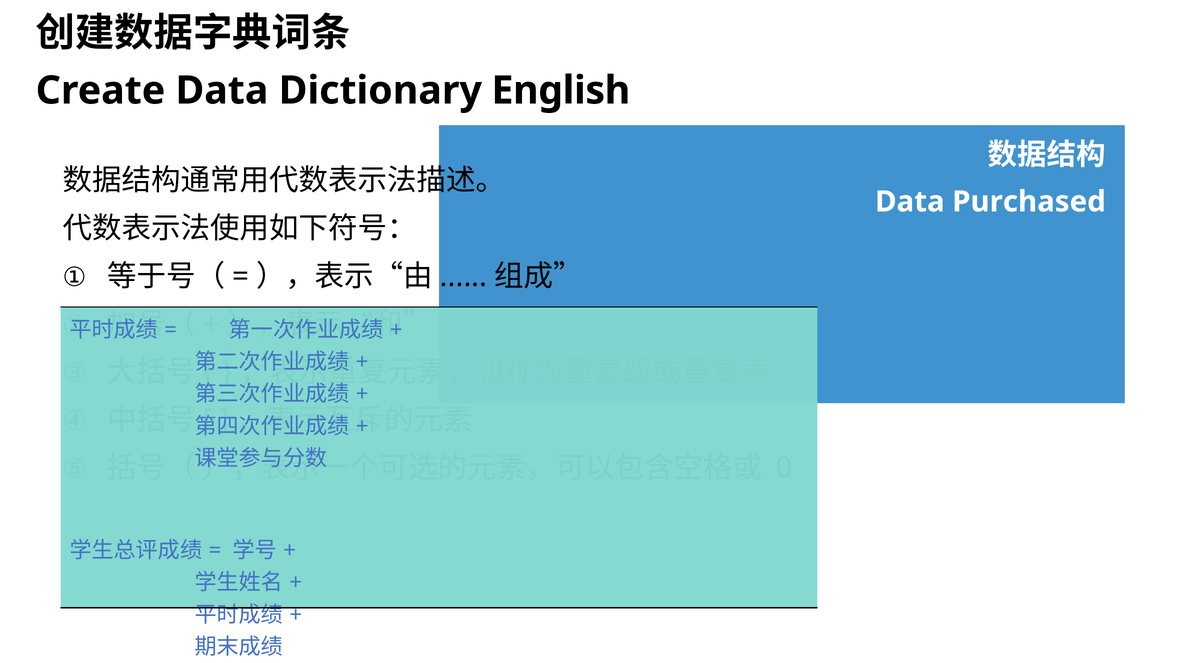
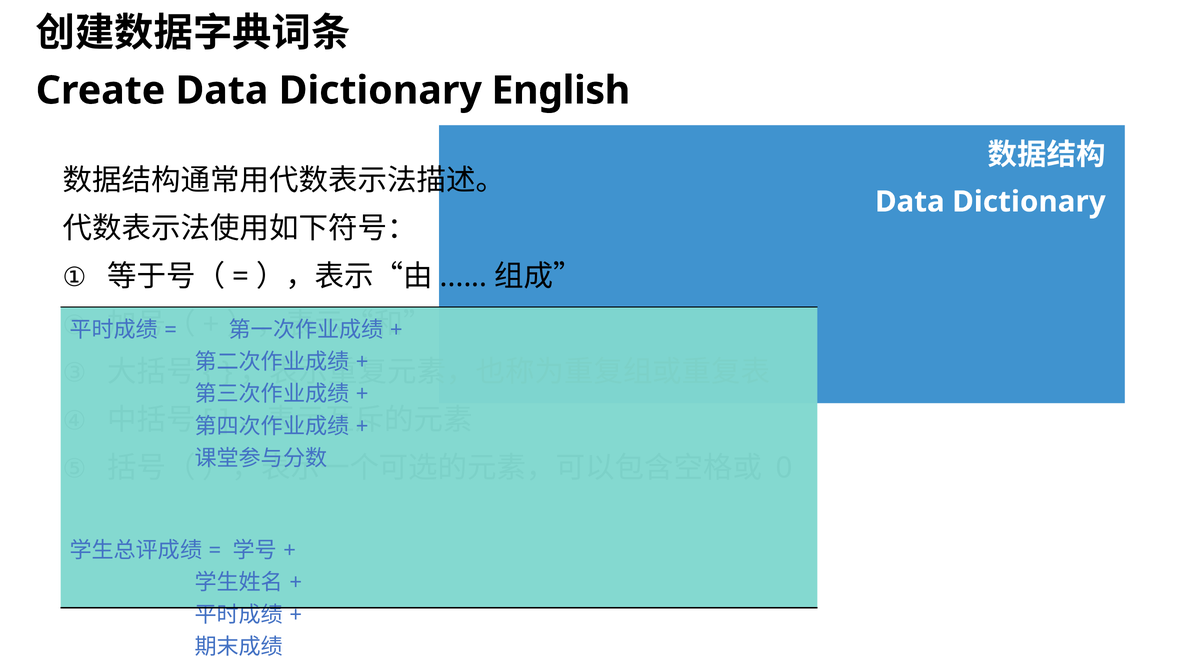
Purchased: Purchased -> Dictionary (1029, 202)
